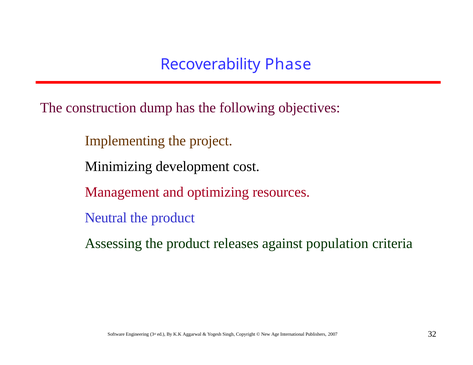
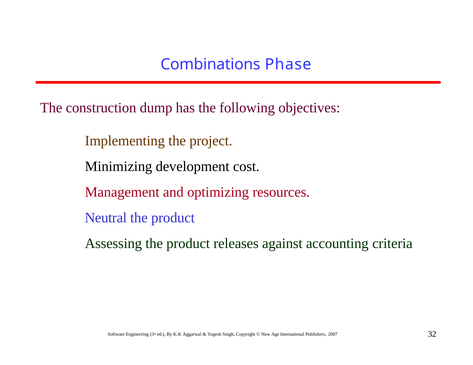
Recoverability: Recoverability -> Combinations (210, 65)
population: population -> accounting (337, 244)
